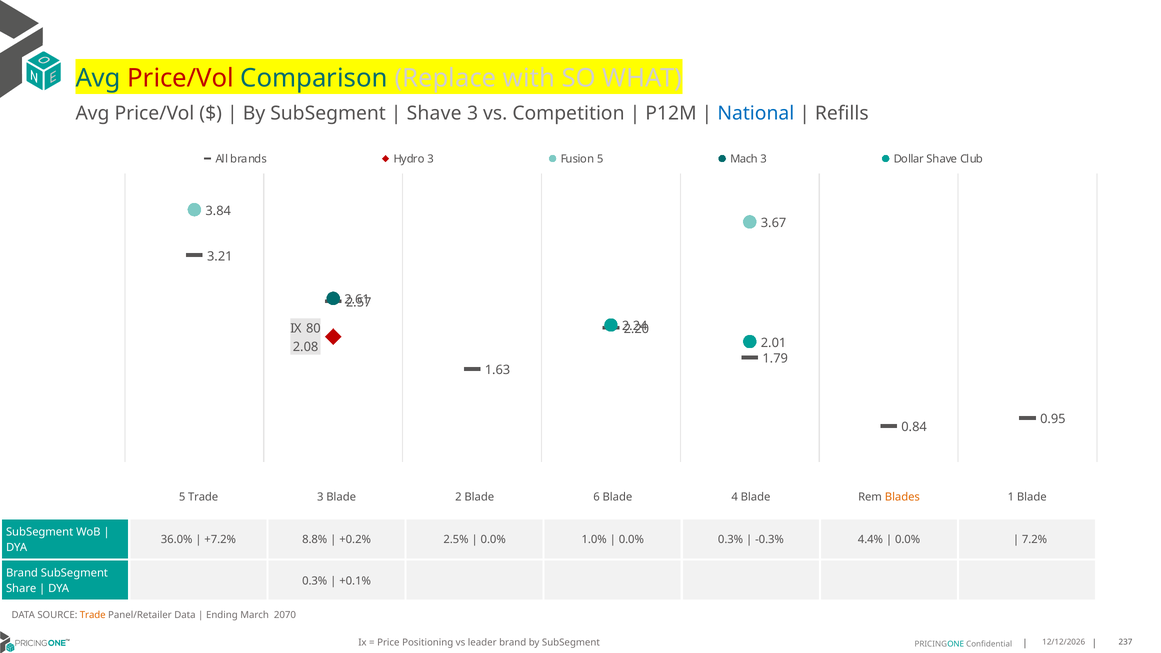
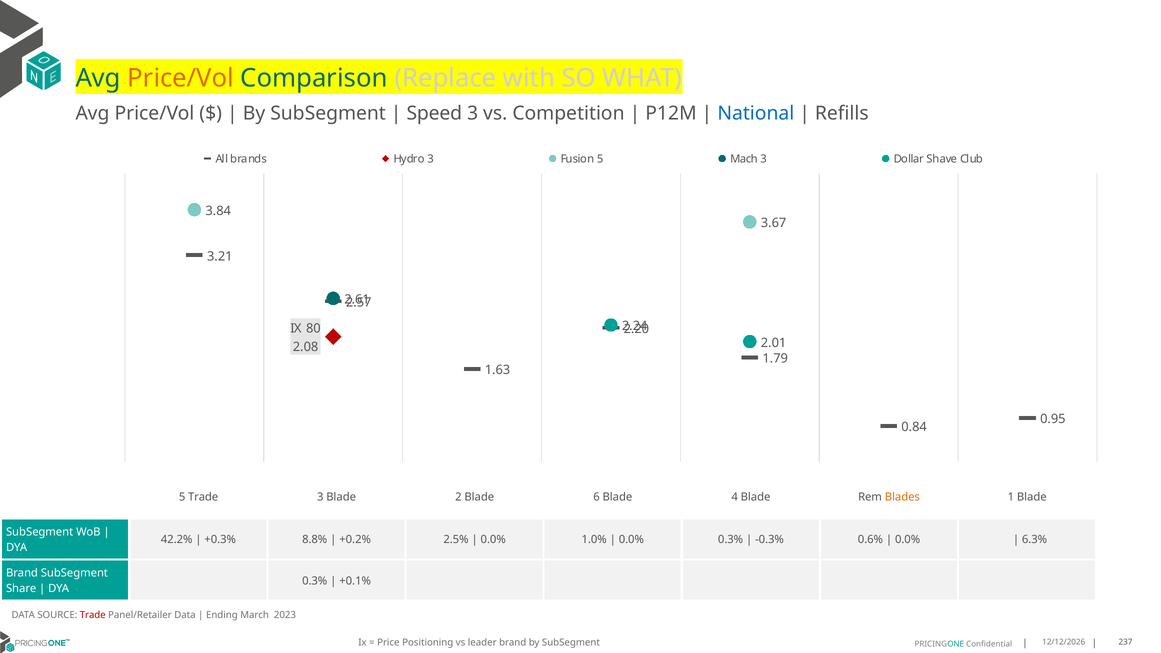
Price/Vol colour: red -> orange (181, 78)
Shave: Shave -> Speed (434, 113)
36.0%: 36.0% -> 42.2% (177, 540)
+7.2%: +7.2% -> +0.3% (220, 540)
4.4%: 4.4% -> 0.6% (870, 540)
7.2%: 7.2% -> 6.3% (1035, 540)
Trade colour: orange -> red (93, 615)
2070: 2070 -> 2023 (285, 615)
